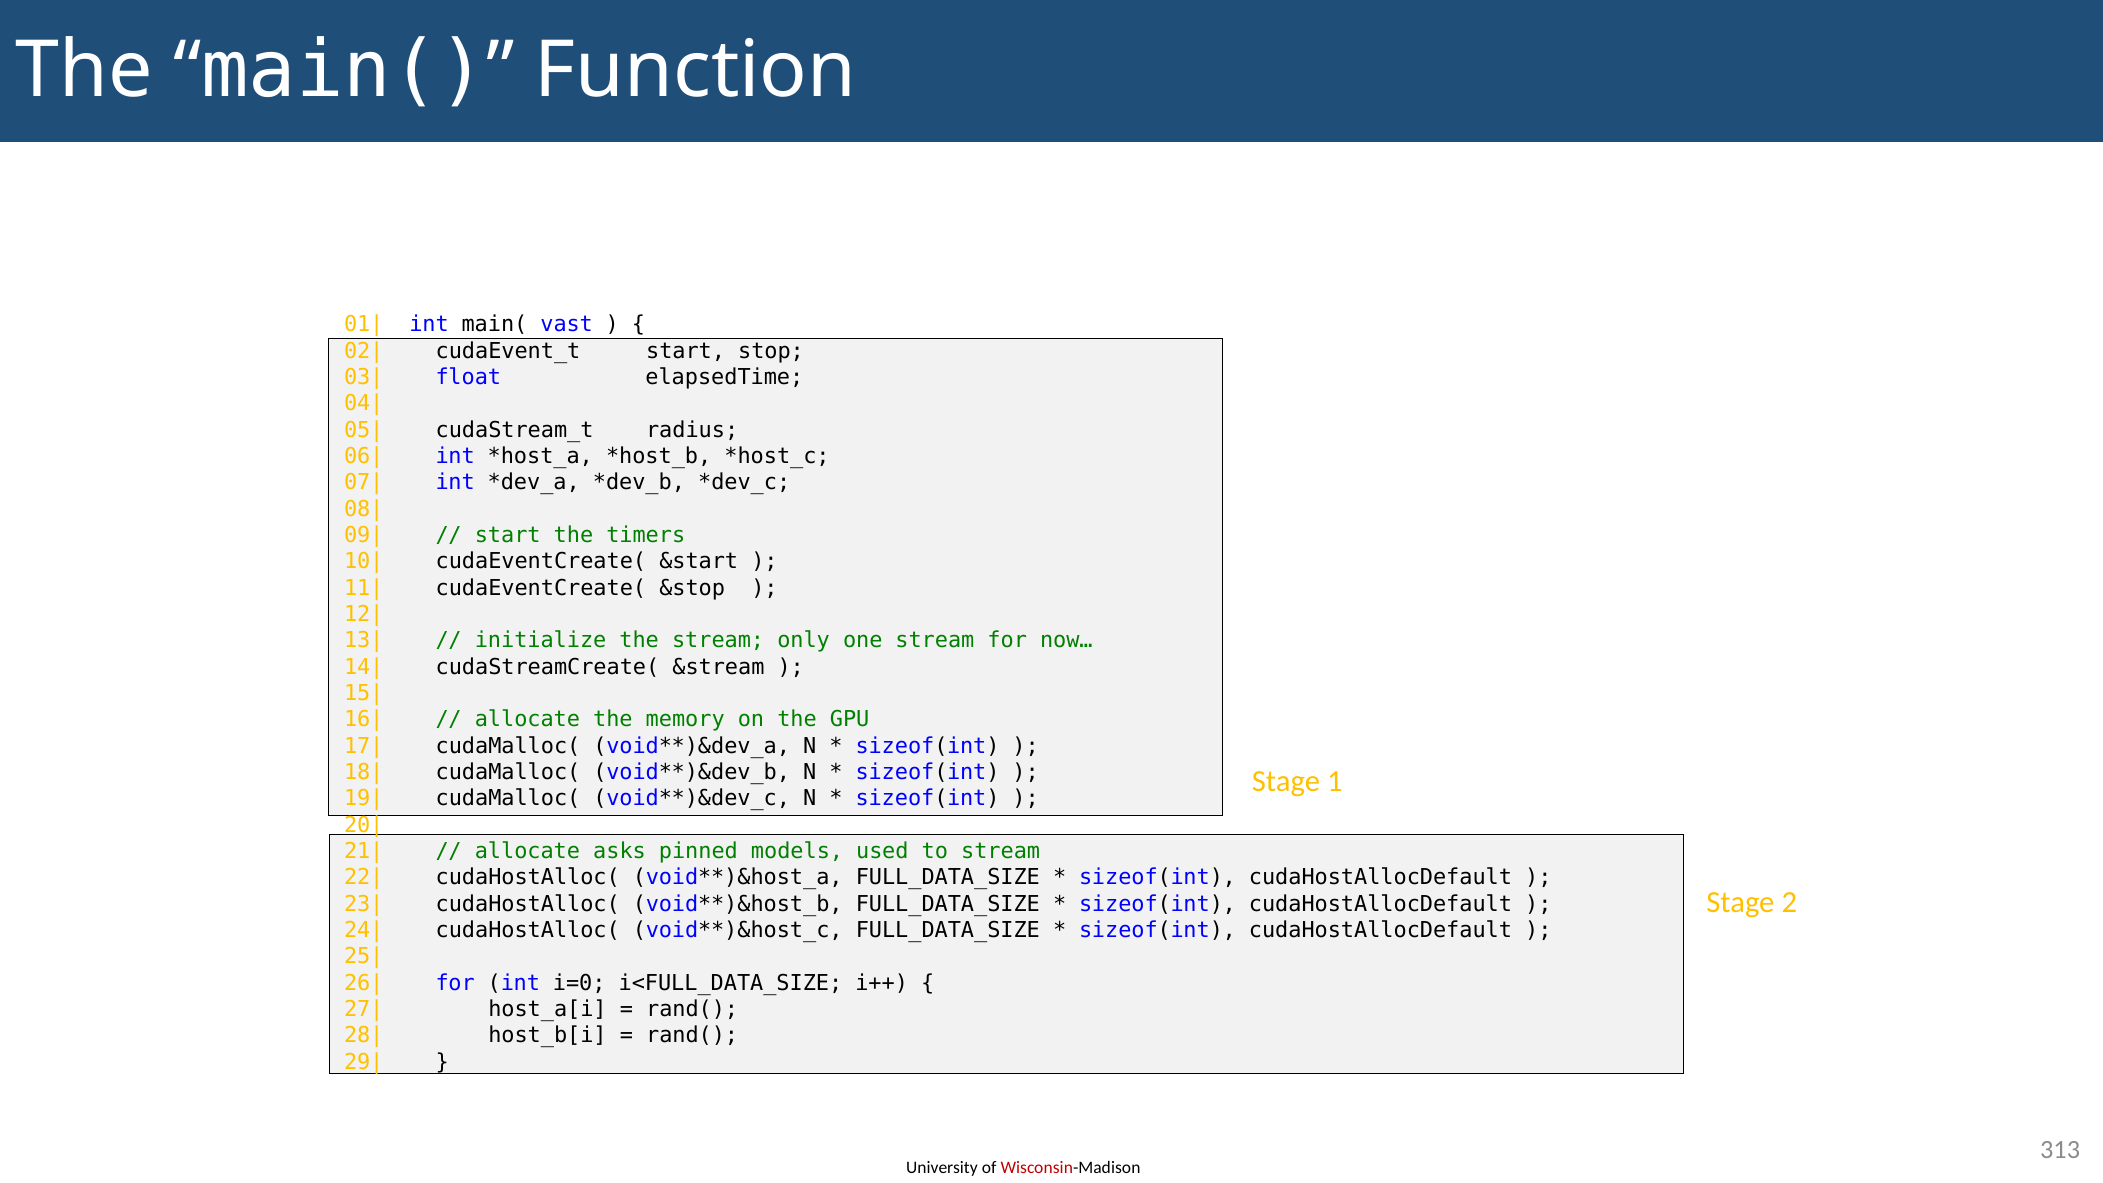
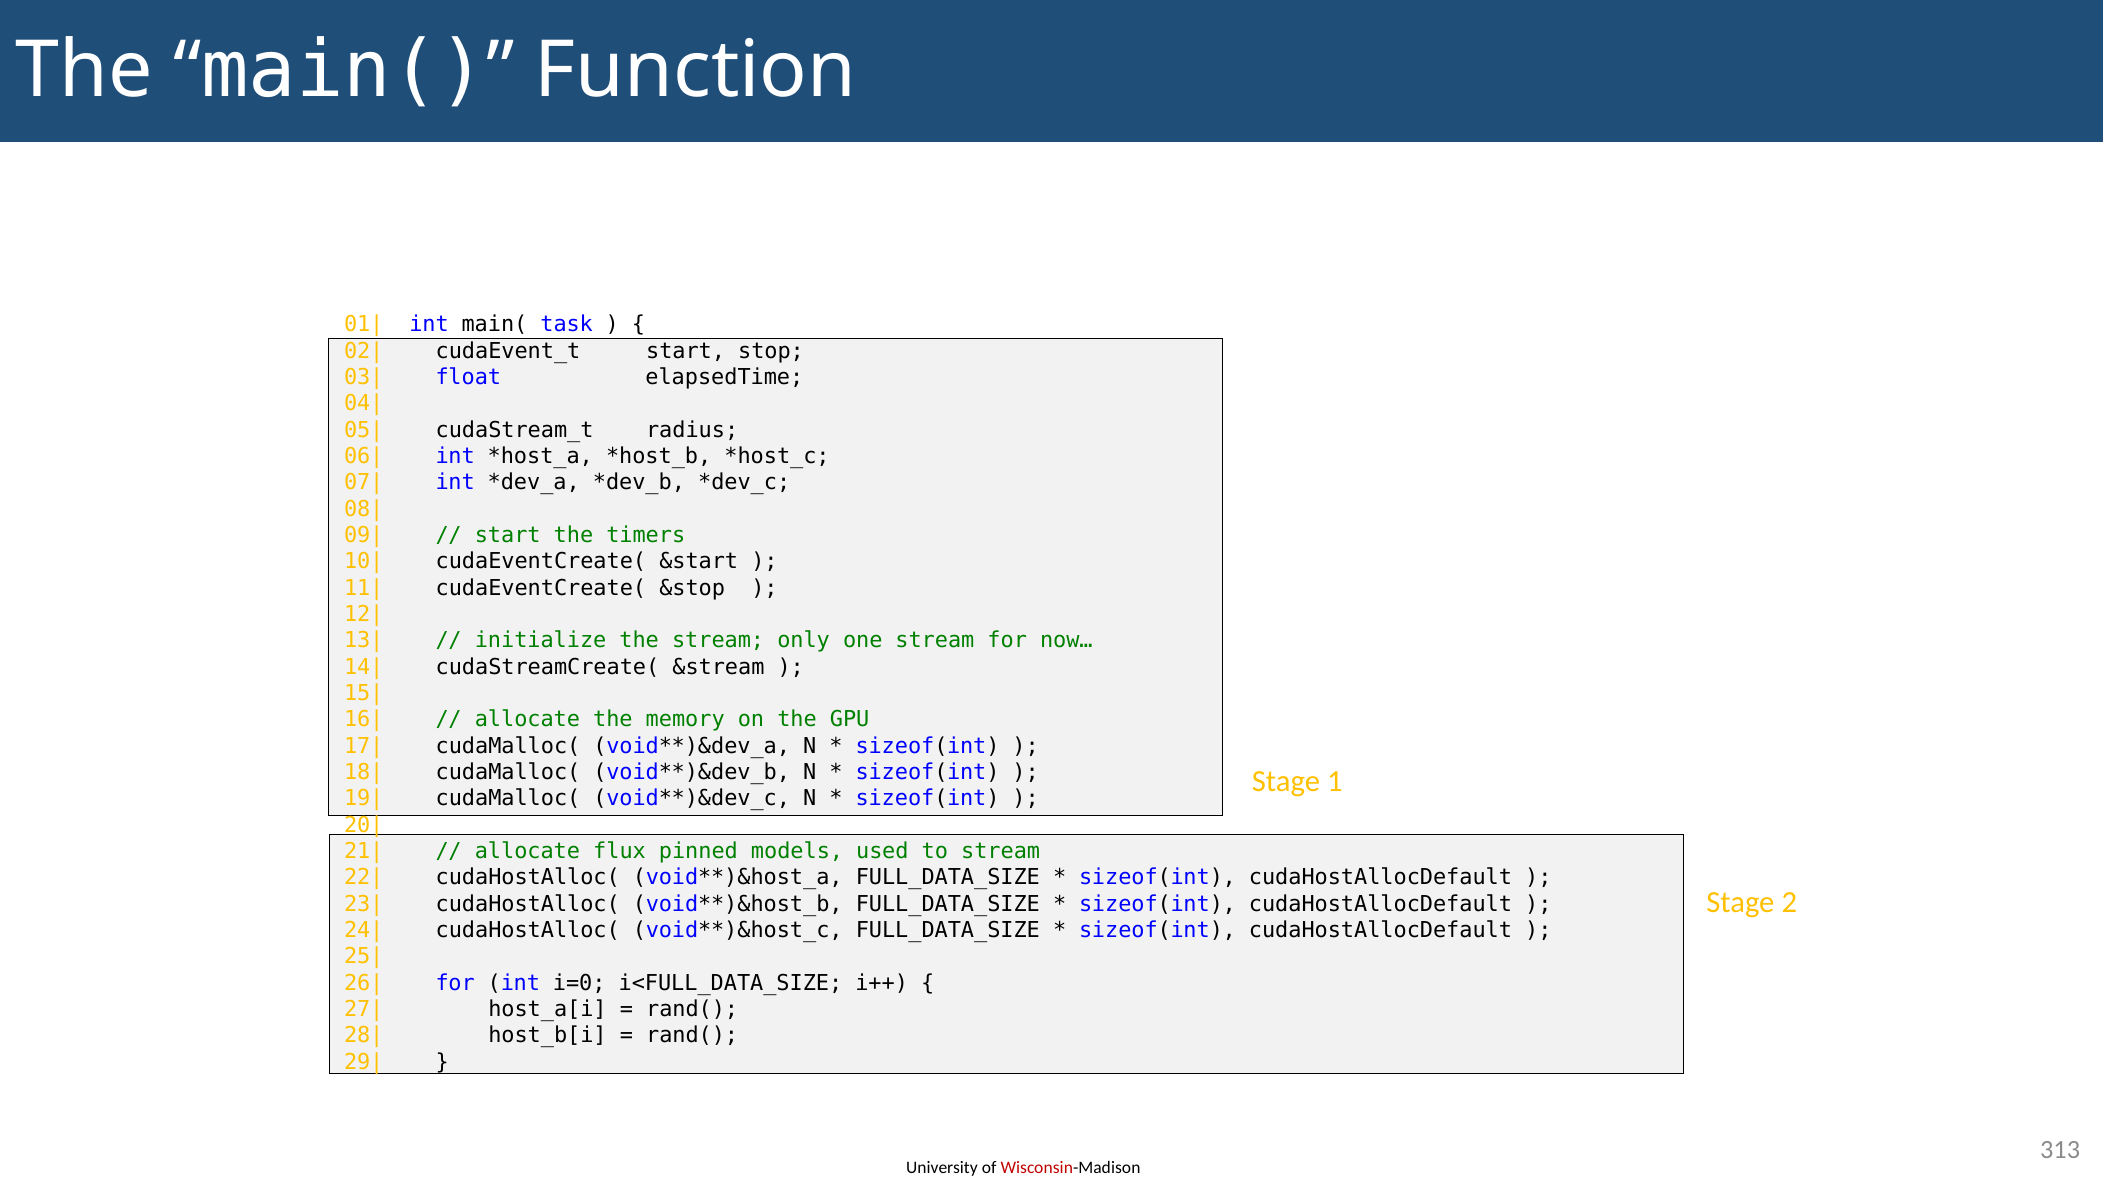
vast: vast -> task (567, 325)
asks: asks -> flux (620, 851)
